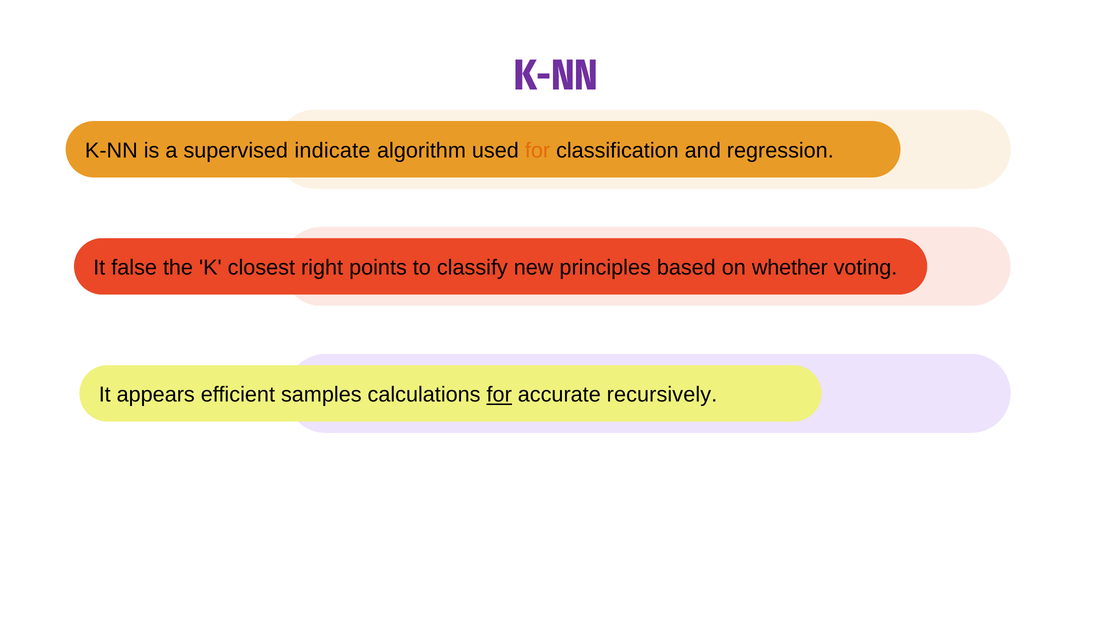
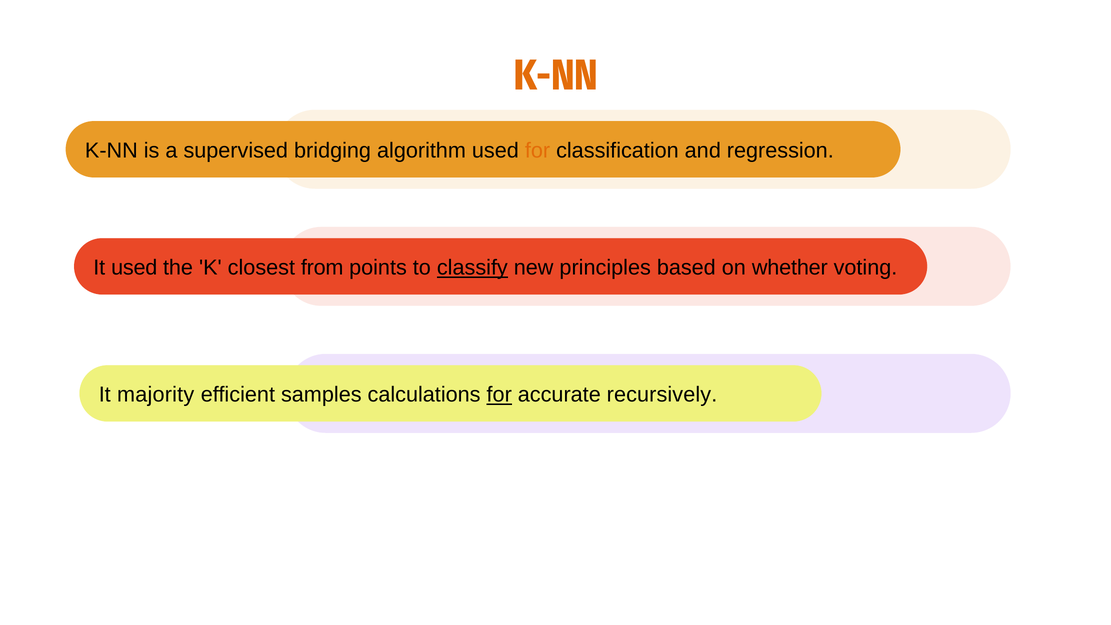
K-NN colour: purple -> orange (556, 76)
indicate: indicate -> bridging (333, 151)
It false: false -> used (134, 268)
right: right -> from (322, 268)
classify underline: none -> present (472, 268)
appears: appears -> majority (156, 395)
